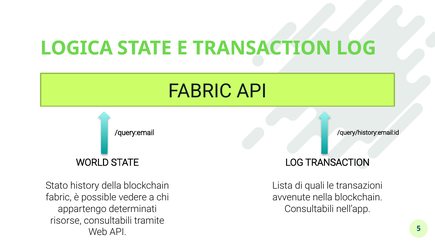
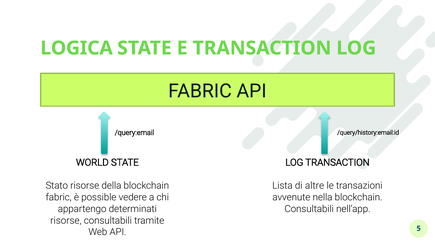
Stato history: history -> risorse (85, 185)
quali: quali -> altre (315, 185)
